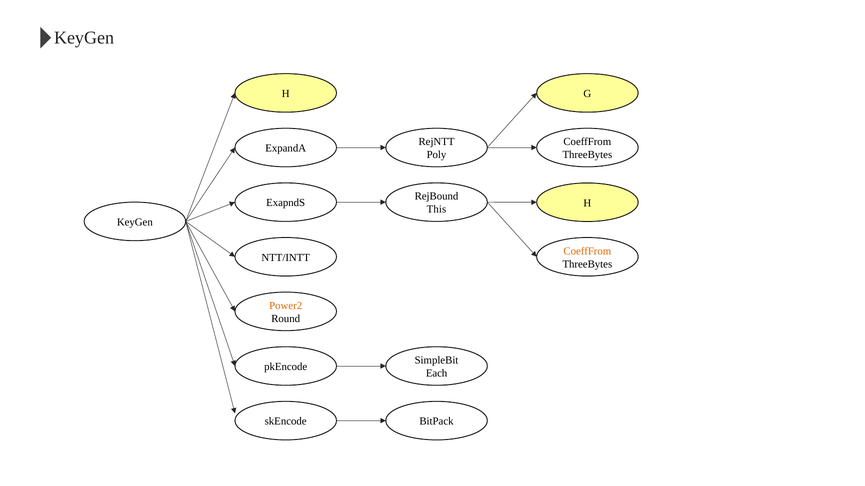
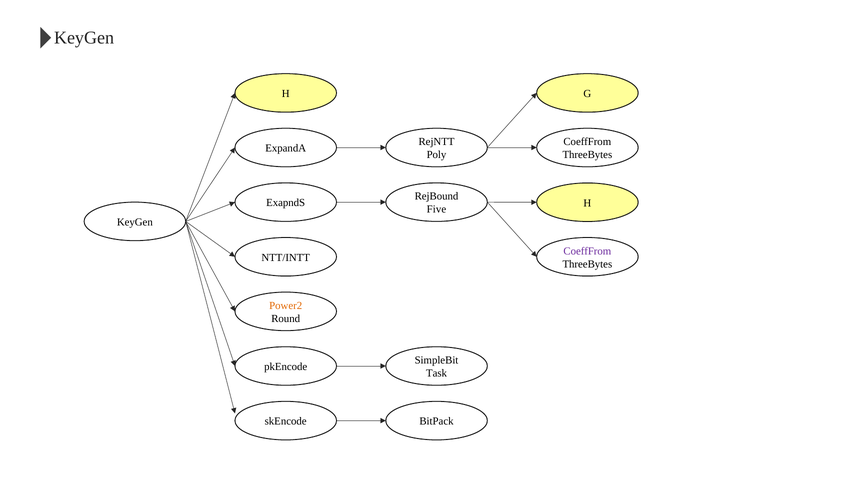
This: This -> Five (436, 210)
CoeffFrom colour: orange -> purple (587, 251)
Each: Each -> Task (437, 374)
